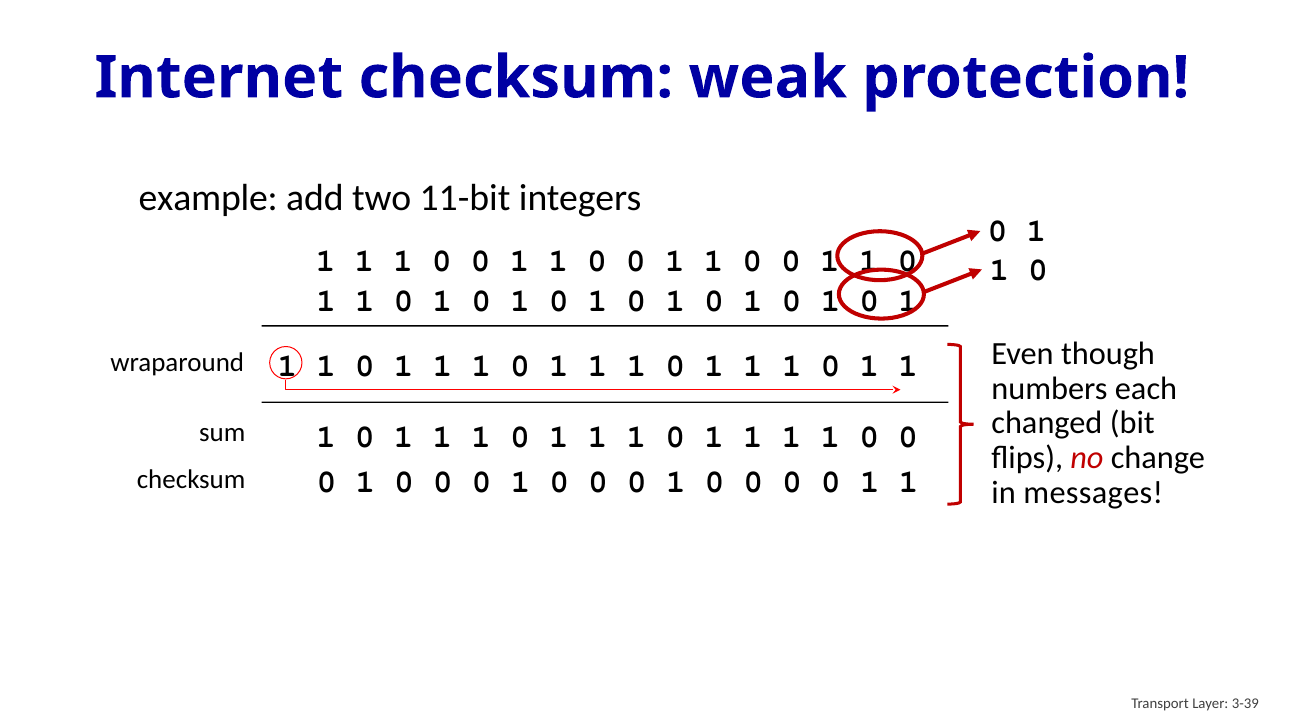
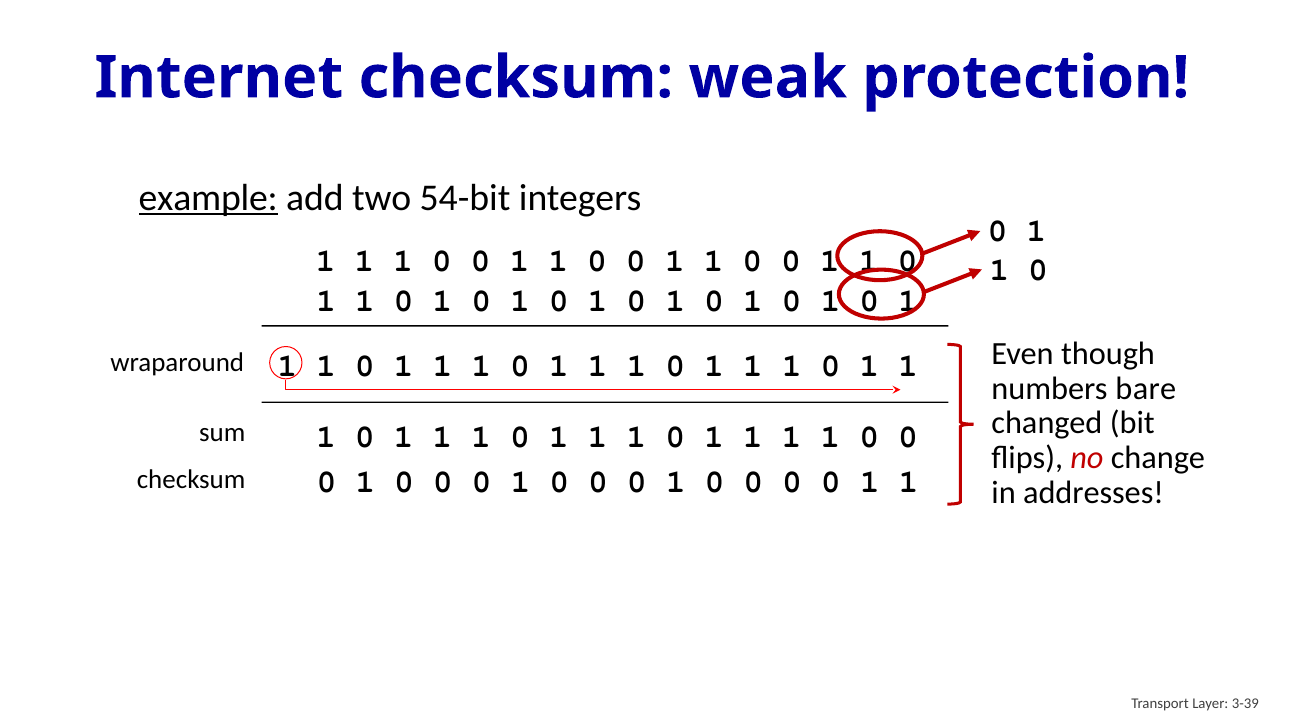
example underline: none -> present (208, 198)
11-bit: 11-bit -> 54-bit (465, 198)
each: each -> bare (1146, 388)
messages: messages -> addresses (1093, 493)
